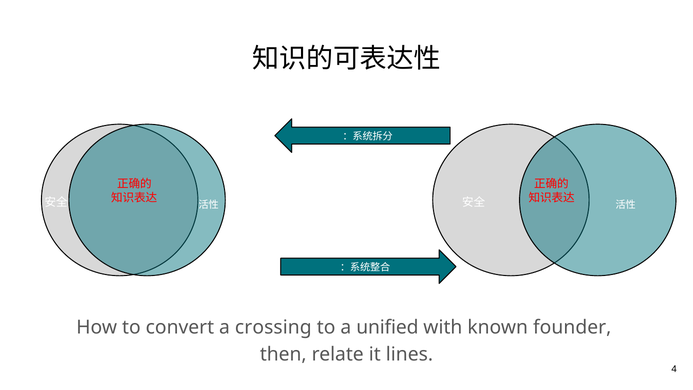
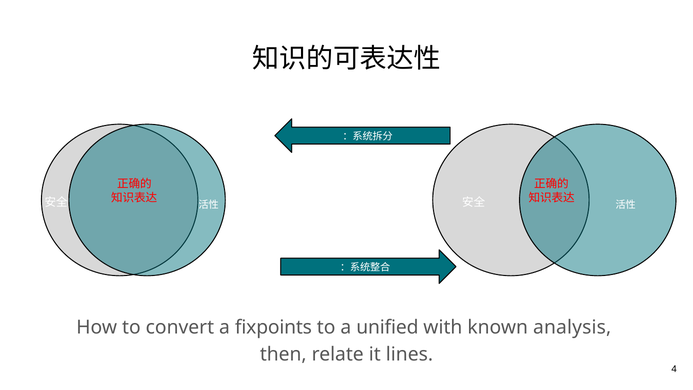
crossing: crossing -> fixpoints (273, 327)
founder: founder -> analysis (572, 327)
